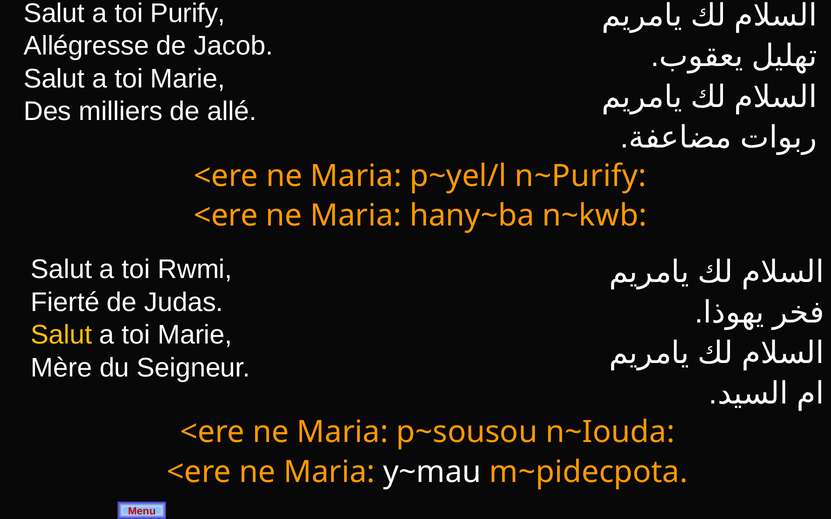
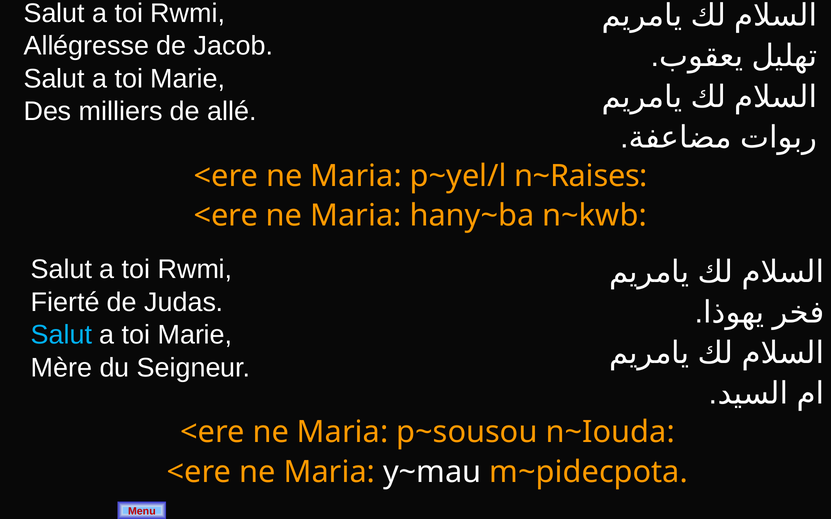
Purify: Purify -> Rwmi (188, 13)
n~Purify: n~Purify -> n~Raises (581, 176)
Salut colour: yellow -> light blue (62, 335)
